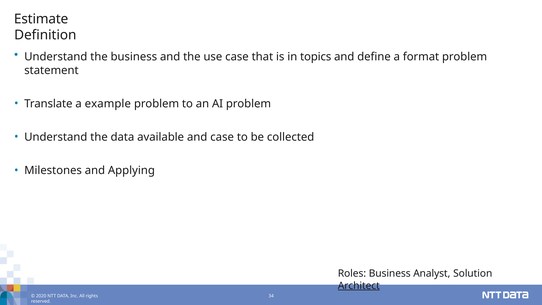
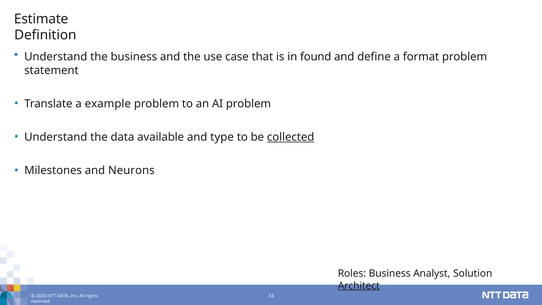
topics: topics -> found (316, 57)
and case: case -> type (222, 137)
collected underline: none -> present (291, 137)
Applying: Applying -> Neurons (131, 170)
